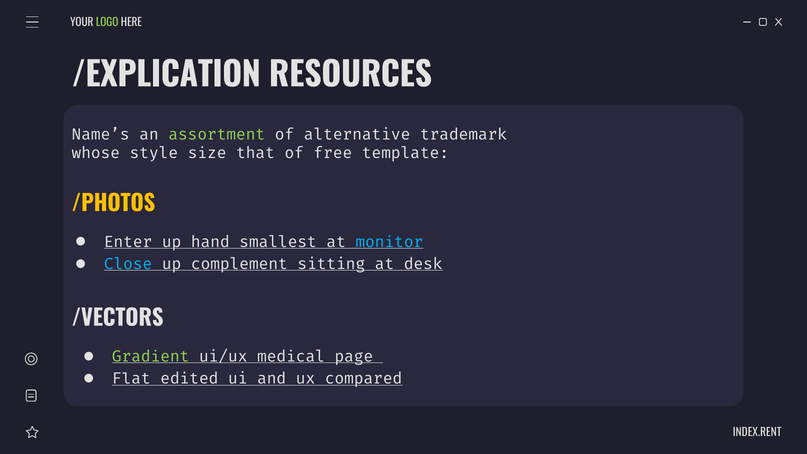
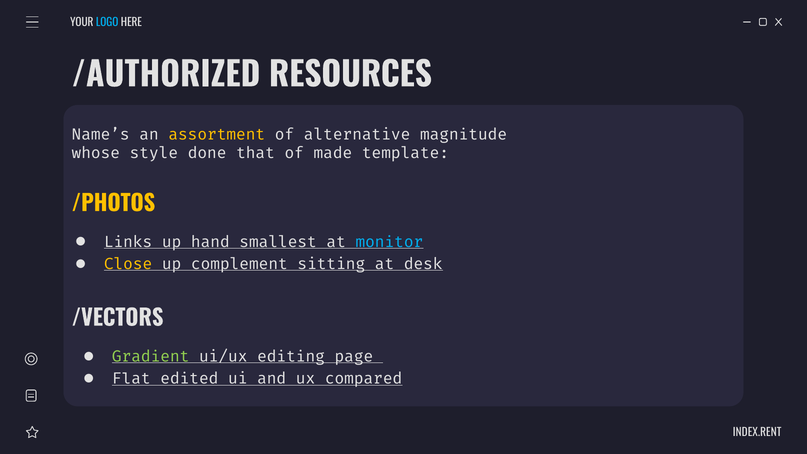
LOGO colour: light green -> light blue (107, 23)
/EXPLICATION: /EXPLICATION -> /AUTHORIZED (166, 75)
assortment colour: light green -> yellow (217, 134)
trademark: trademark -> magnitude (464, 134)
size: size -> done (207, 153)
free: free -> made (333, 153)
Enter: Enter -> Links (128, 242)
Close colour: light blue -> yellow (128, 264)
medical: medical -> editing (291, 356)
